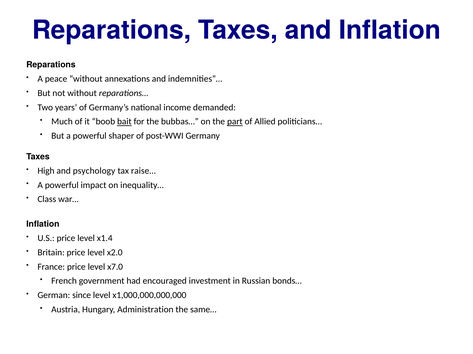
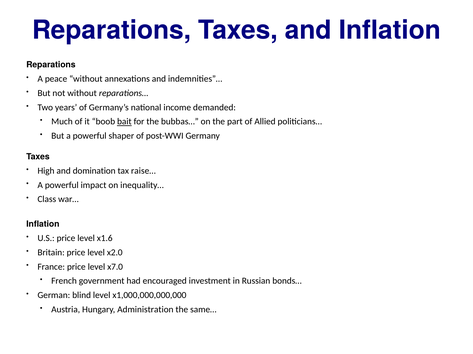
part underline: present -> none (235, 122)
psychology: psychology -> domination (94, 171)
x1.4: x1.4 -> x1.6 (105, 239)
since: since -> blind (82, 296)
